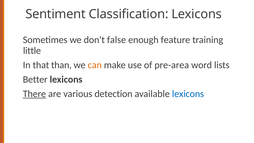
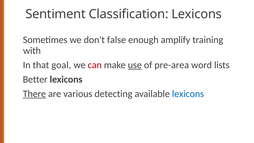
feature: feature -> amplify (176, 40)
little: little -> with (32, 51)
than: than -> goal (61, 65)
can colour: orange -> red (95, 65)
use underline: none -> present (135, 65)
detection: detection -> detecting (113, 94)
